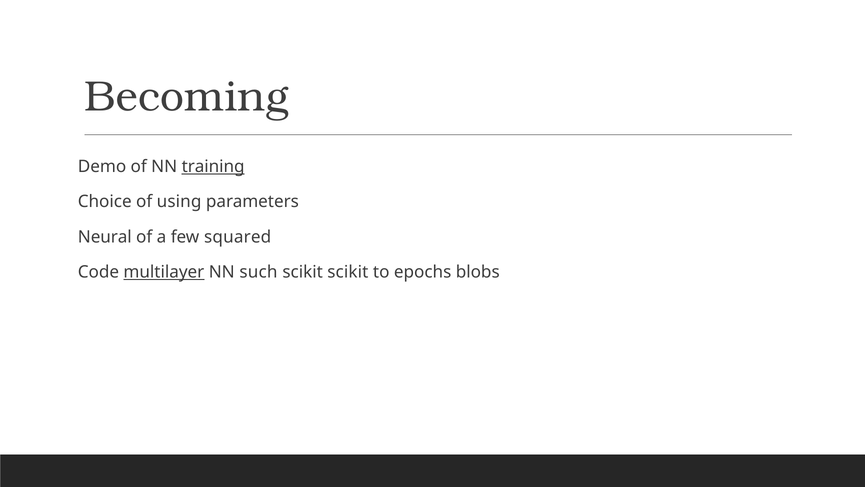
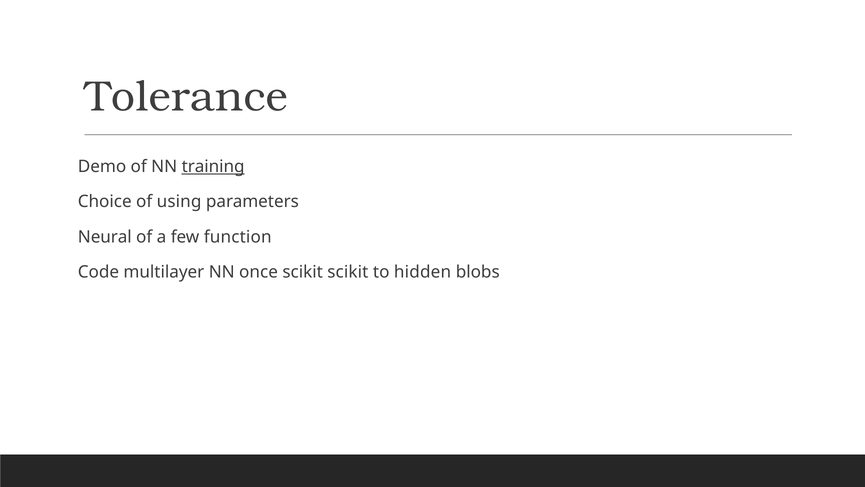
Becoming: Becoming -> Tolerance (186, 97)
squared: squared -> function (238, 237)
multilayer underline: present -> none (164, 272)
such: such -> once (259, 272)
epochs: epochs -> hidden (423, 272)
